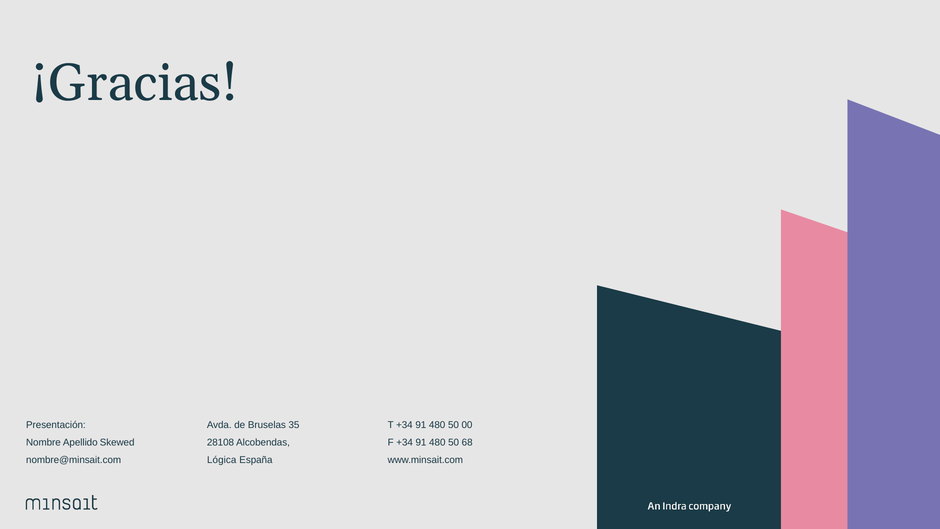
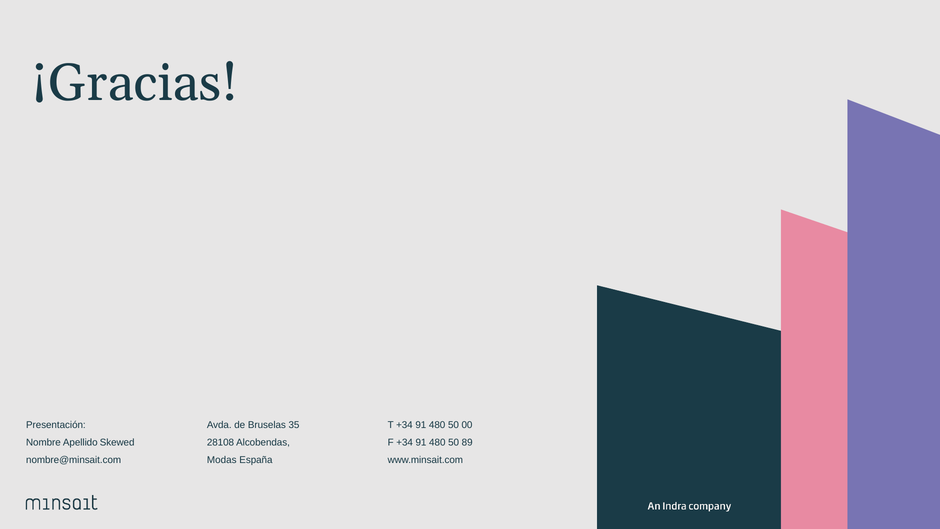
68: 68 -> 89 (467, 442)
Lógica: Lógica -> Modas (222, 460)
